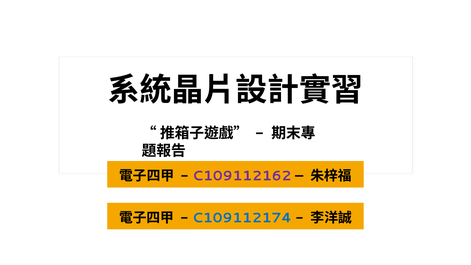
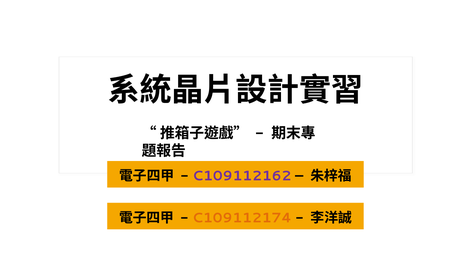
C109112174 colour: blue -> orange (242, 218)
